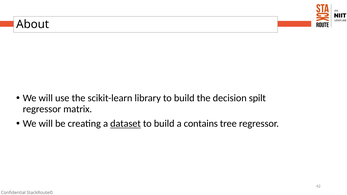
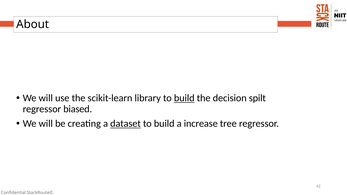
build underline: none -> present (184, 98)
matrix: matrix -> biased (78, 109)
contains: contains -> increase (201, 124)
